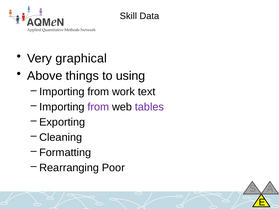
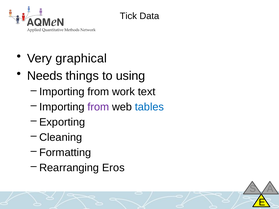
Skill: Skill -> Tick (128, 16)
Above: Above -> Needs (45, 76)
tables colour: purple -> blue (149, 107)
Poor: Poor -> Eros (113, 168)
